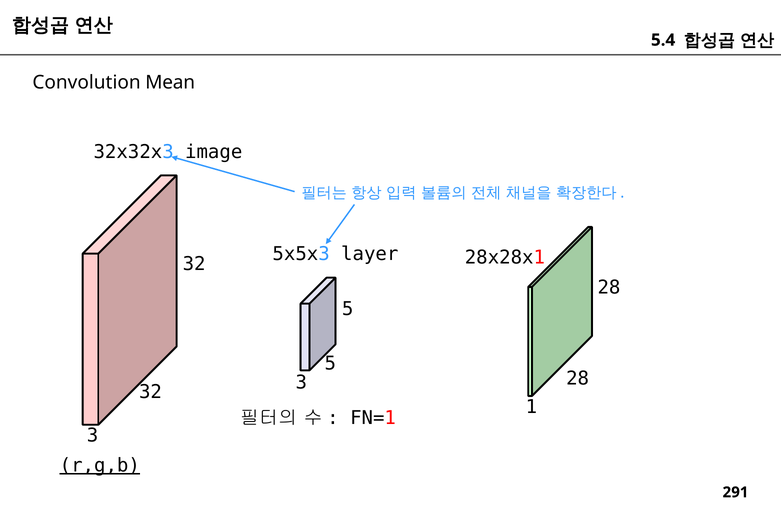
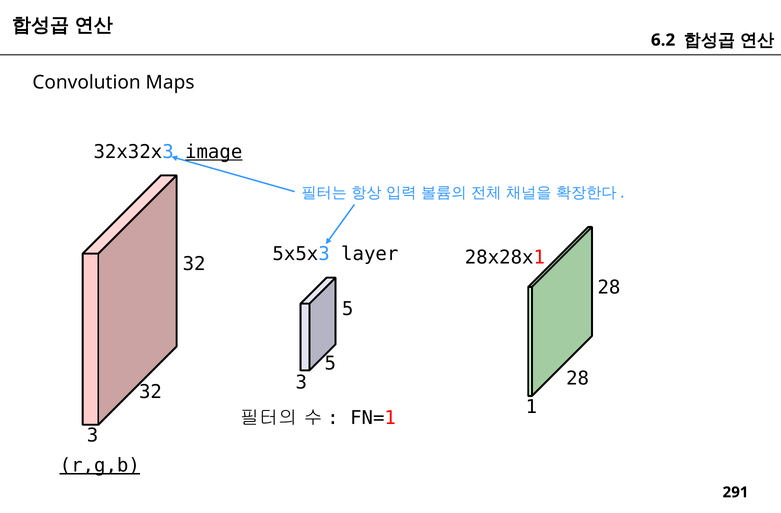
5.4: 5.4 -> 6.2 (663, 40)
Mean: Mean -> Maps (170, 83)
image underline: none -> present (214, 152)
